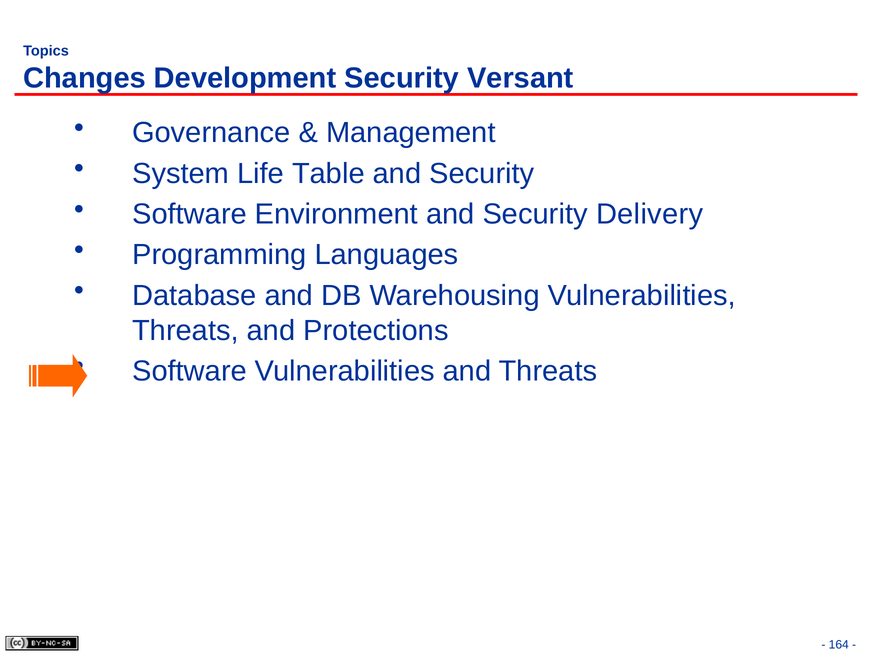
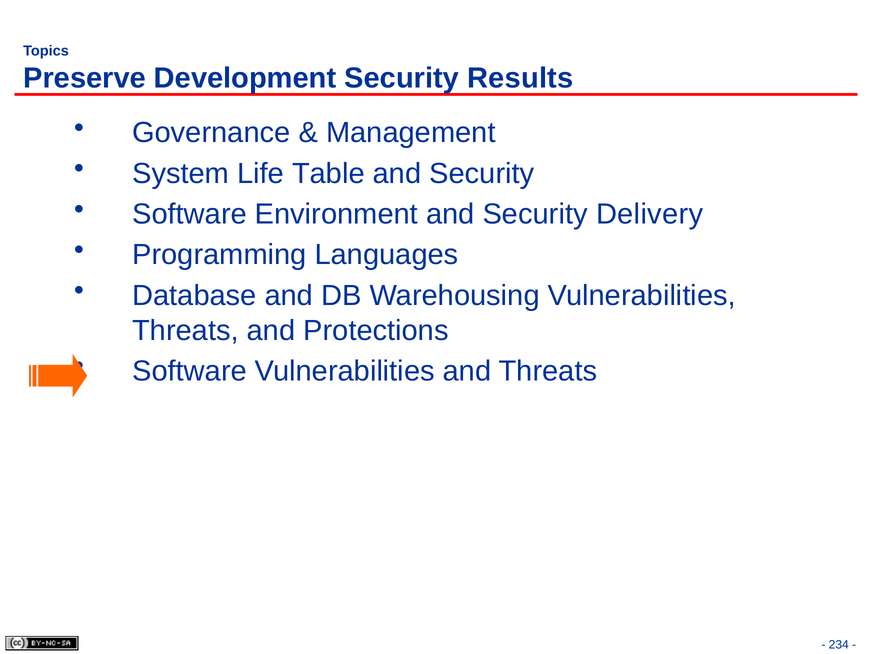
Changes: Changes -> Preserve (85, 78)
Versant: Versant -> Results (520, 78)
164: 164 -> 234 (839, 645)
